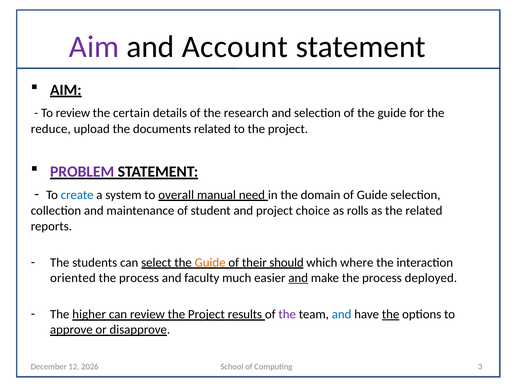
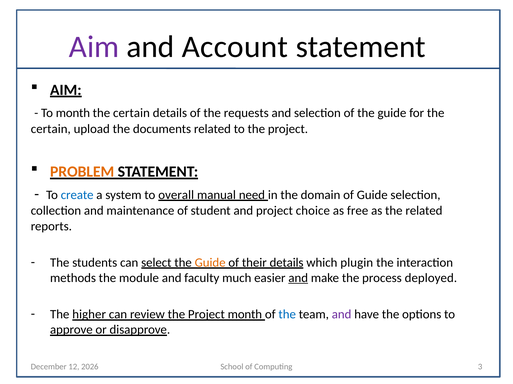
To review: review -> month (73, 113)
research: research -> requests (246, 113)
reduce: reduce -> certain (51, 129)
PROBLEM colour: purple -> orange (82, 172)
rolls: rolls -> free (358, 211)
their should: should -> details (287, 263)
where: where -> plugin (357, 263)
oriented: oriented -> methods (73, 278)
process: process -> module (139, 278)
Project results: results -> month (245, 315)
the colour: purple -> blue (287, 315)
and colour: blue -> purple (342, 315)
the underline: present -> none (391, 315)
